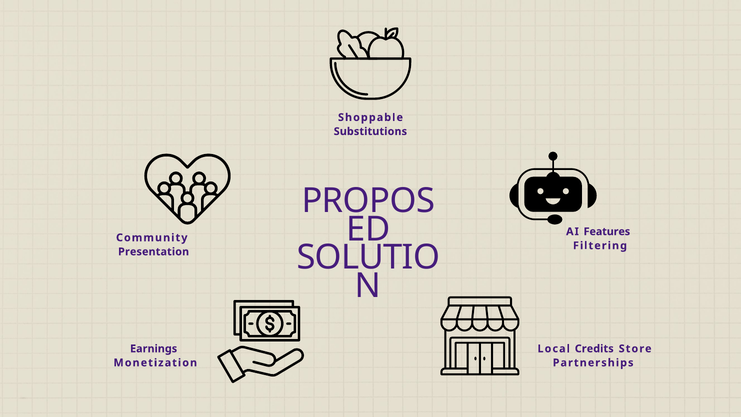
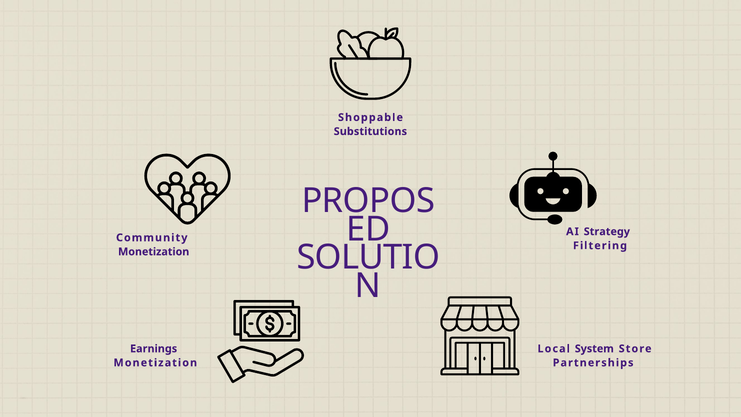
Features: Features -> Strategy (607, 231)
Presentation: Presentation -> Monetization (154, 252)
Credits: Credits -> System (594, 349)
